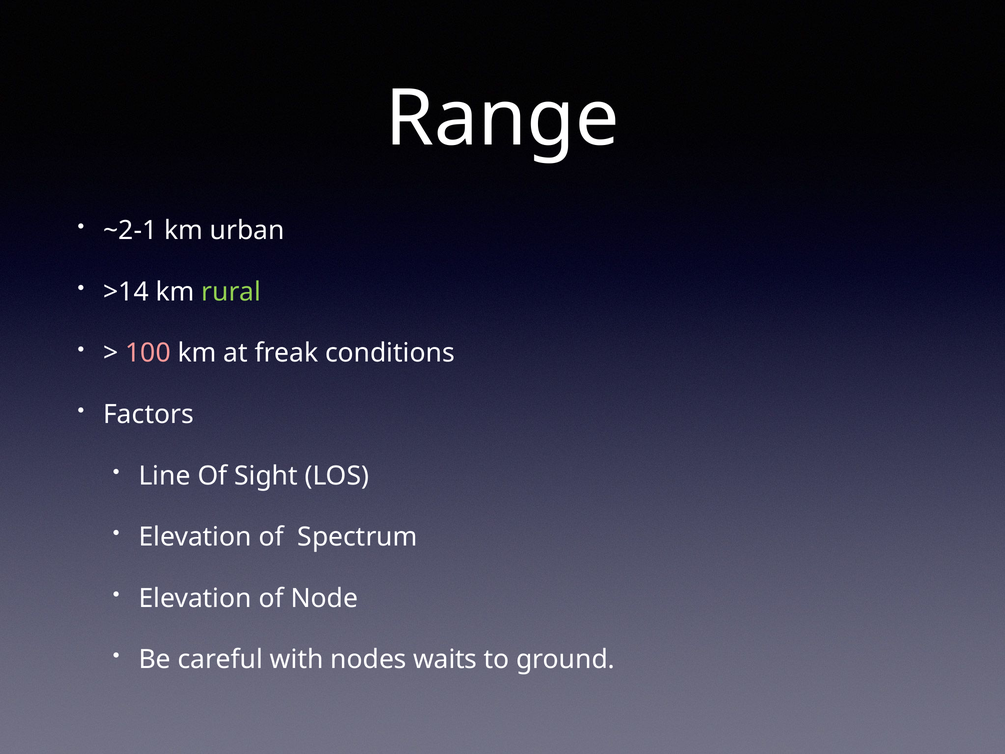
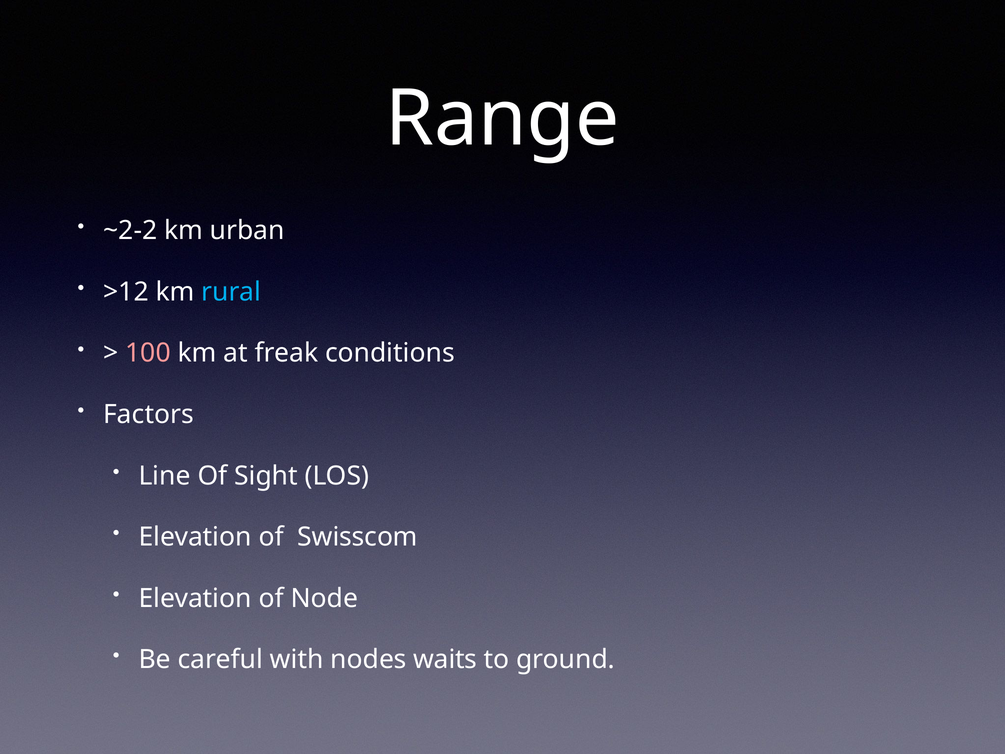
~2-1: ~2-1 -> ~2-2 (130, 231)
>14: >14 -> >12 (126, 292)
rural colour: light green -> light blue (231, 292)
Spectrum: Spectrum -> Swisscom (358, 537)
